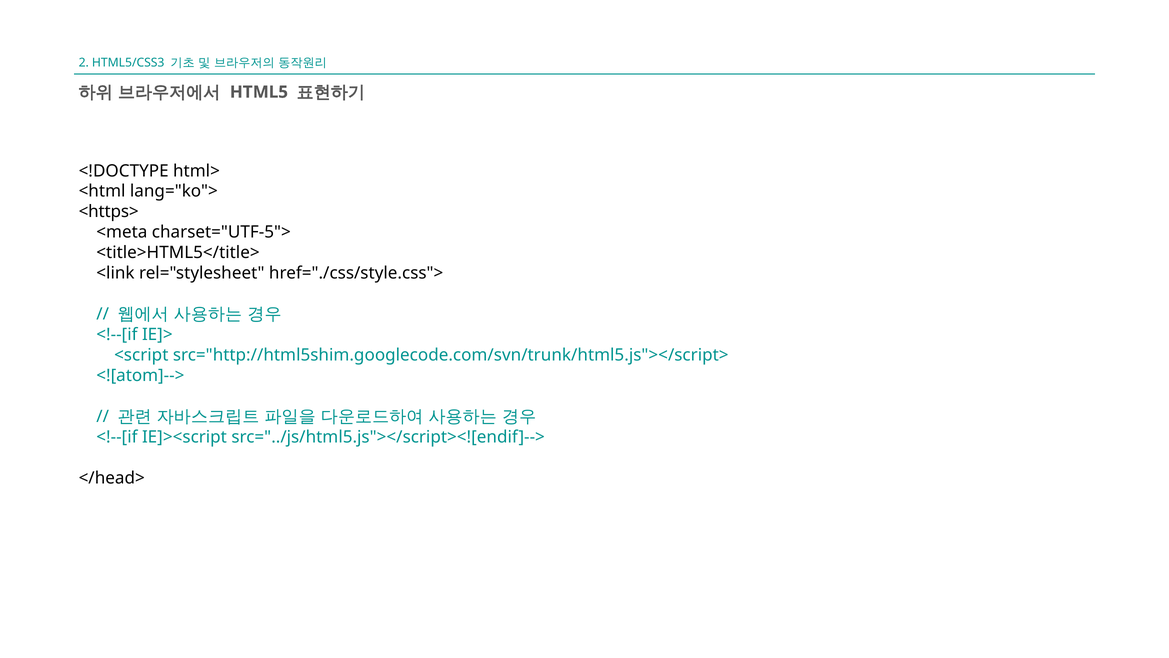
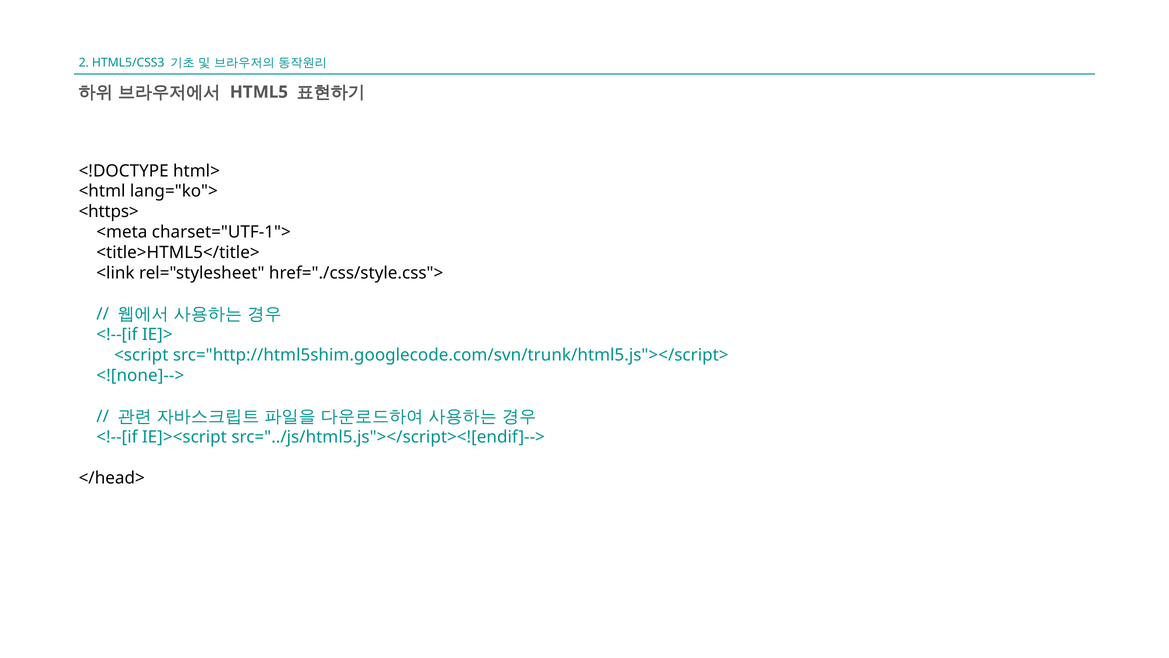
charset="UTF-5">: charset="UTF-5"> -> charset="UTF-1"> (221, 232)
<![atom]-->: <![atom]--> -> <![none]--> (140, 375)
